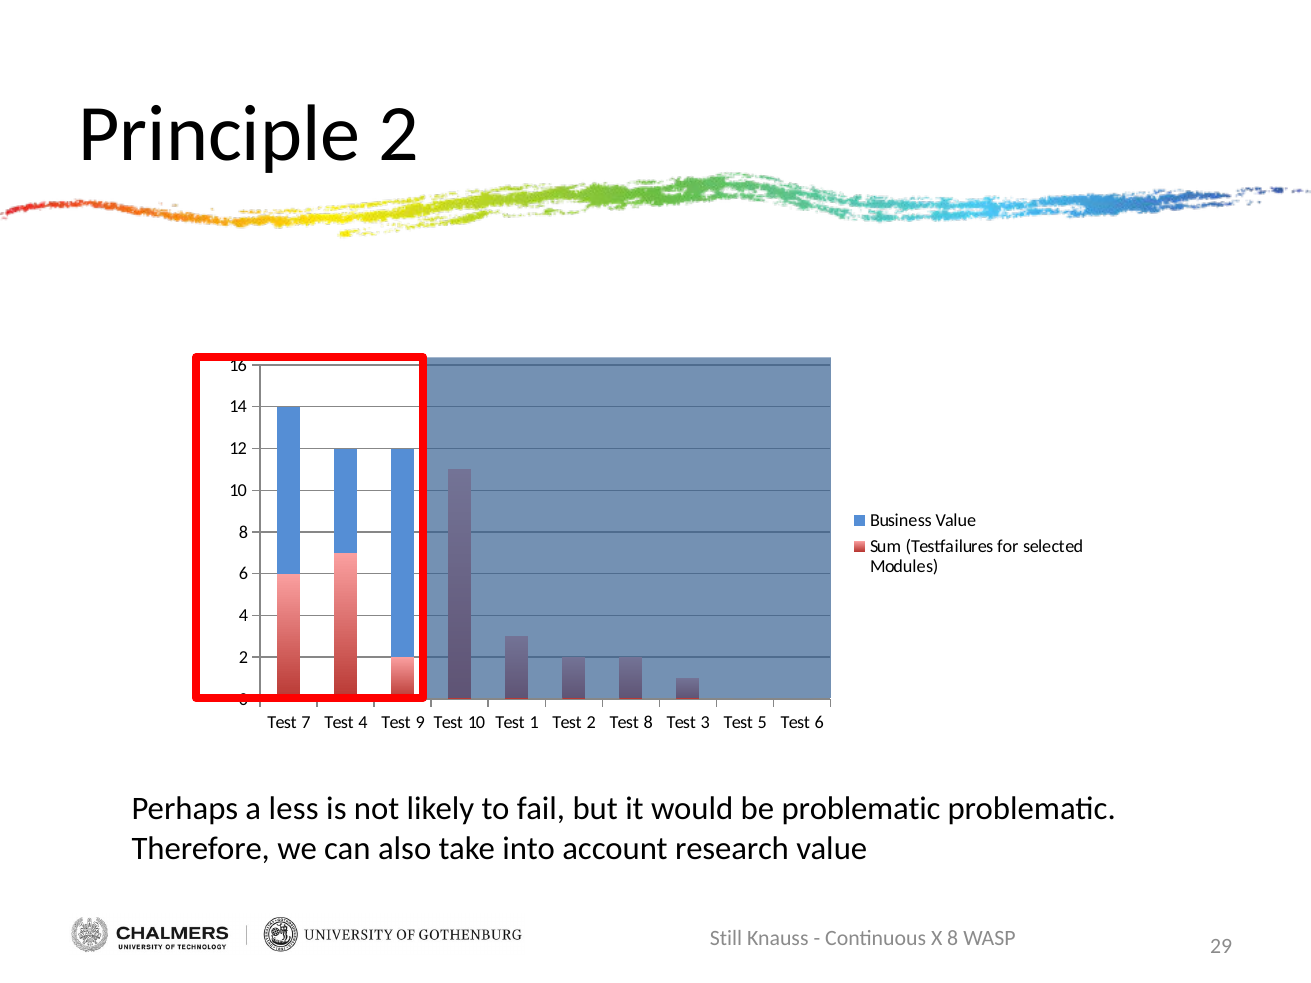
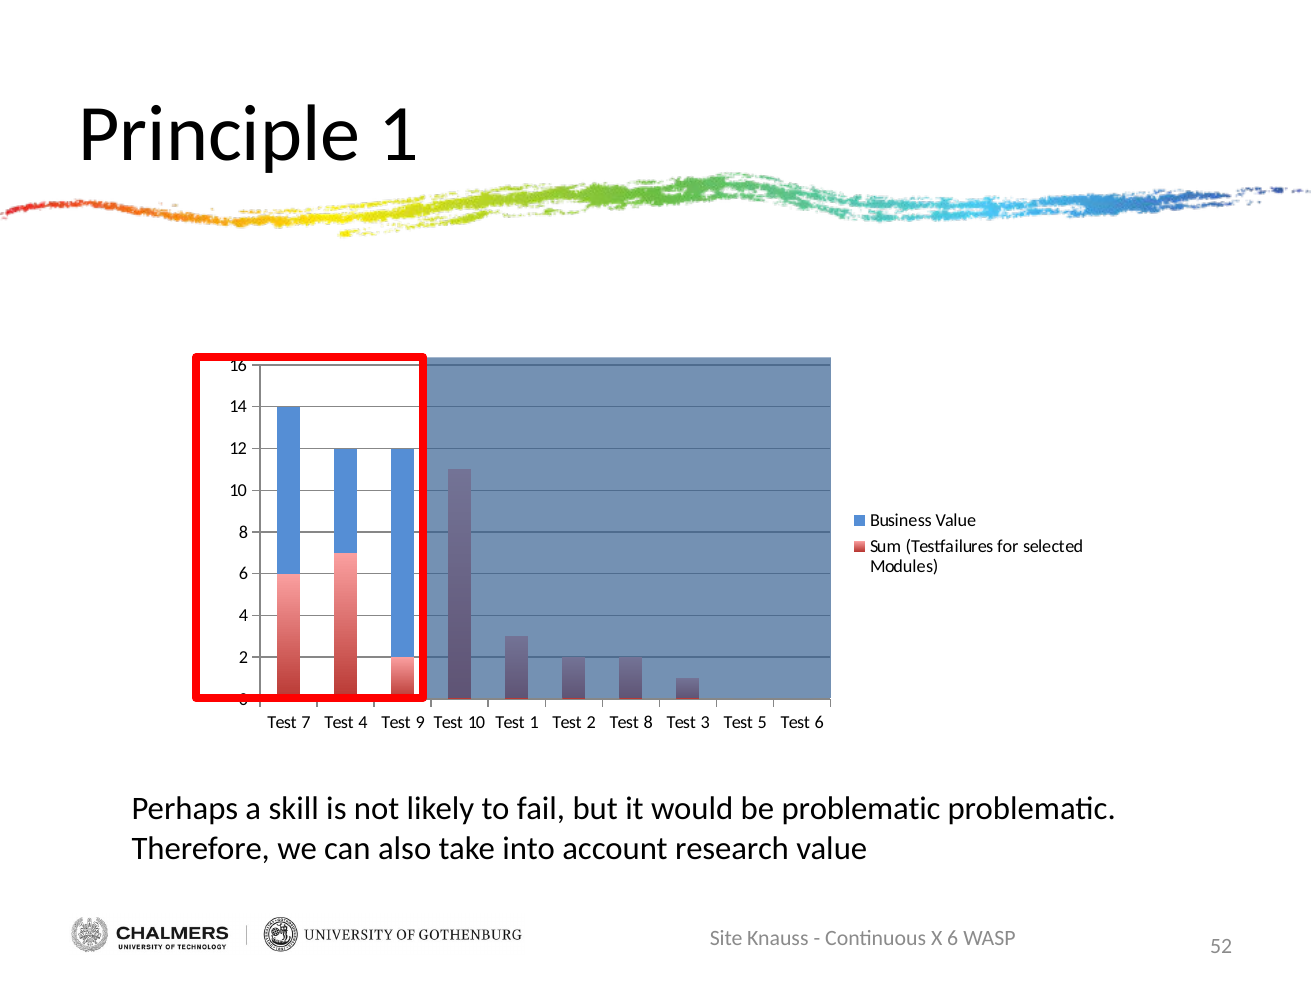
Principle 2: 2 -> 1 (399, 134)
less: less -> skill (294, 809)
Still: Still -> Site (726, 939)
X 8: 8 -> 6 (953, 939)
29: 29 -> 52 (1221, 947)
